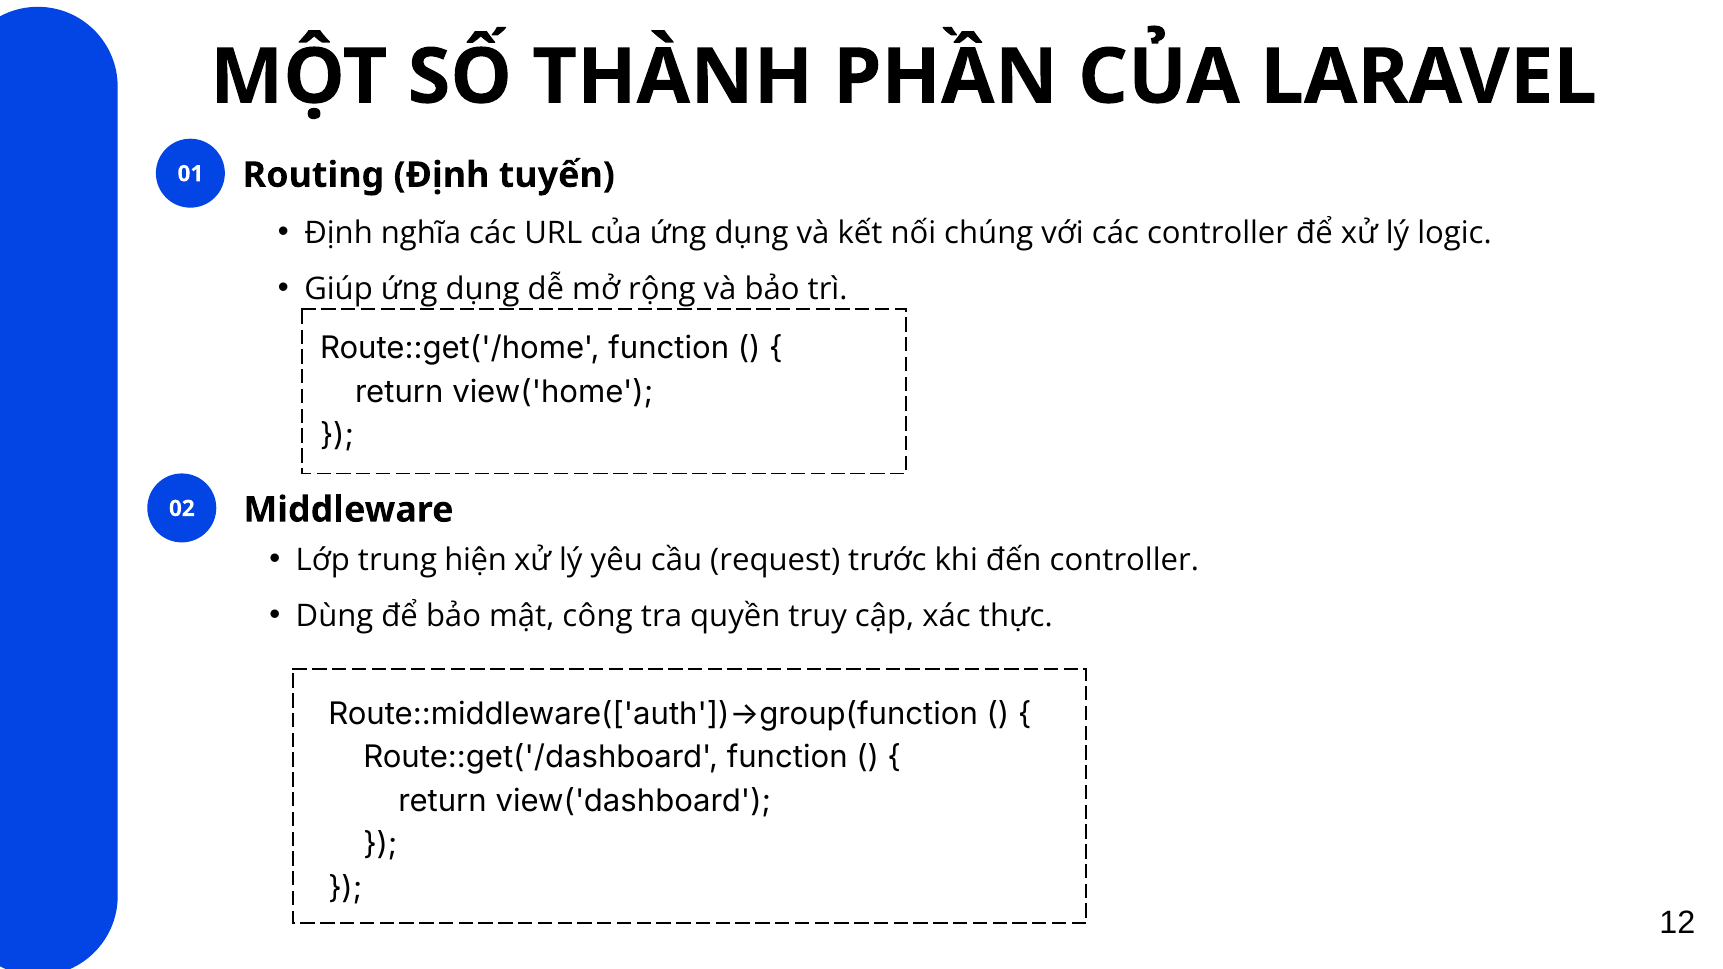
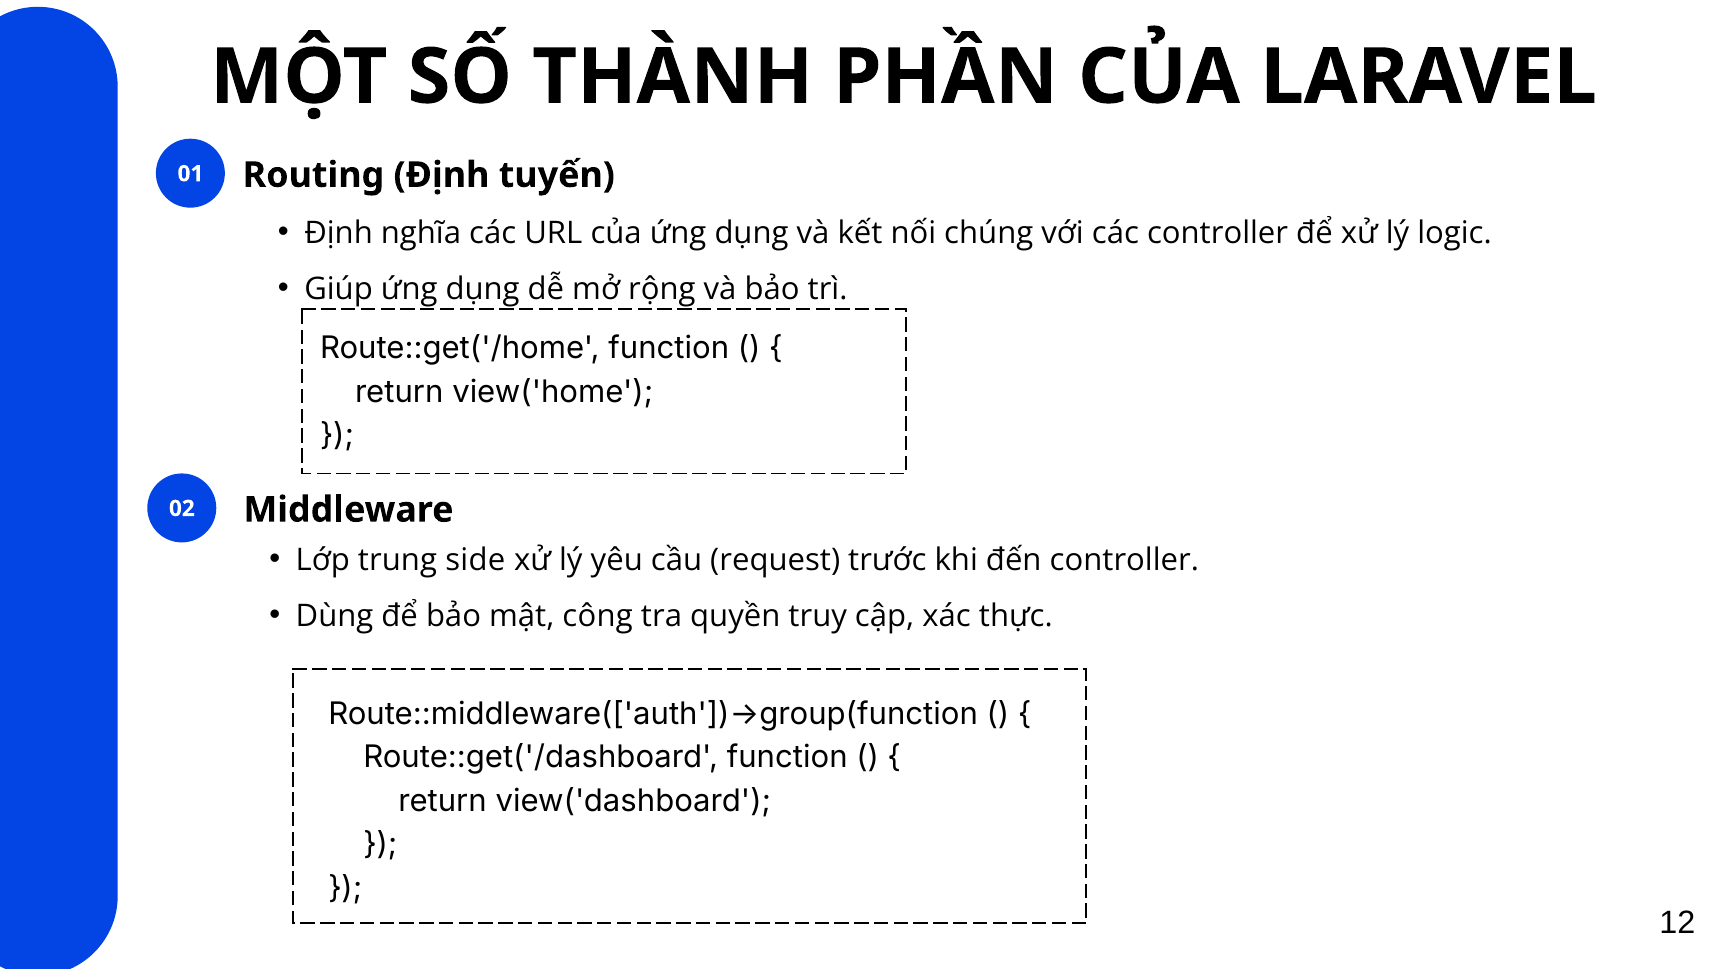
hiện: hiện -> side (475, 560)
